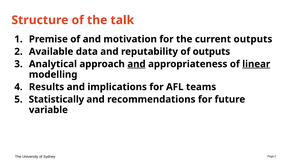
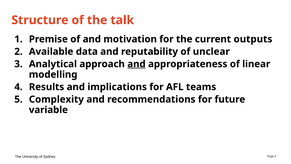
of outputs: outputs -> unclear (211, 51)
linear underline: present -> none (256, 64)
Statistically: Statistically -> Complexity (56, 99)
